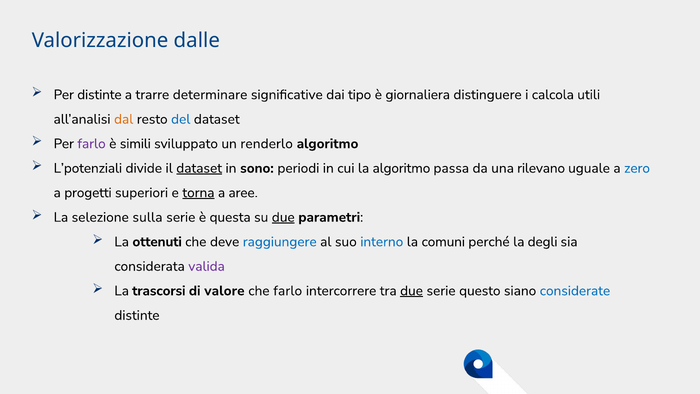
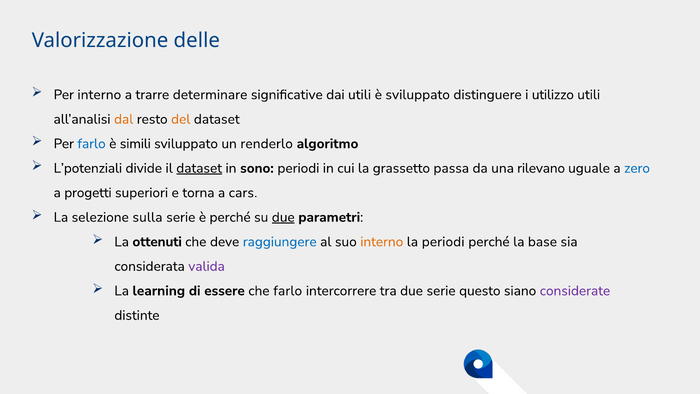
dalle: dalle -> delle (197, 40)
Per distinte: distinte -> interno (99, 95)
dai tipo: tipo -> utili (360, 95)
è giornaliera: giornaliera -> sviluppato (418, 95)
calcola: calcola -> utilizzo (553, 95)
del colour: blue -> orange (181, 119)
farlo colour: purple -> blue (92, 144)
la algoritmo: algoritmo -> grassetto (401, 168)
torna underline: present -> none (198, 193)
aree: aree -> cars (243, 193)
è questa: questa -> perché (230, 217)
interno colour: blue -> orange (382, 242)
la comuni: comuni -> periodi (443, 242)
degli: degli -> base (542, 242)
trascorsi: trascorsi -> learning (159, 291)
valore: valore -> essere (225, 291)
due underline: present -> none (412, 291)
considerate colour: blue -> purple (575, 291)
